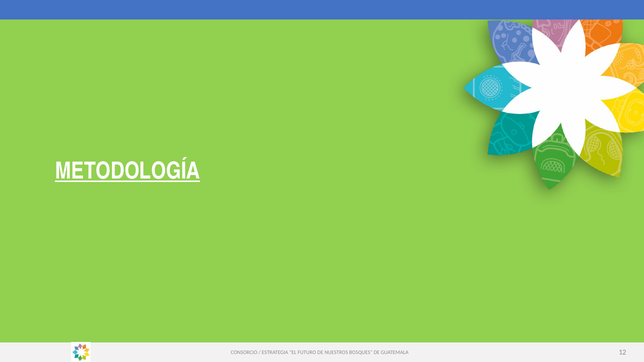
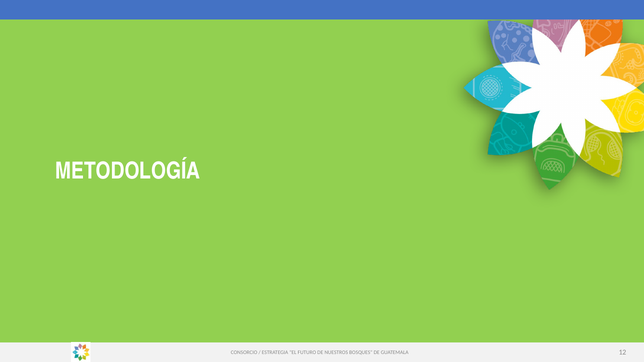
METODOLOGÍA underline: present -> none (128, 171)
